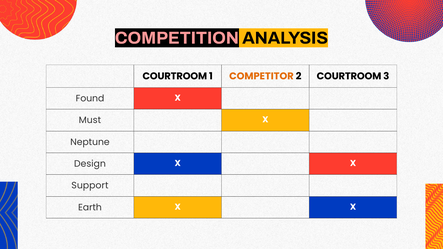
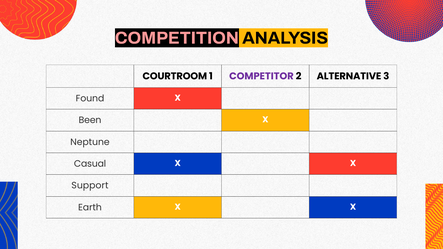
COMPETITOR colour: orange -> purple (261, 76)
2 COURTROOM: COURTROOM -> ALTERNATIVE (349, 76)
Must: Must -> Been (90, 120)
Design: Design -> Casual (90, 164)
